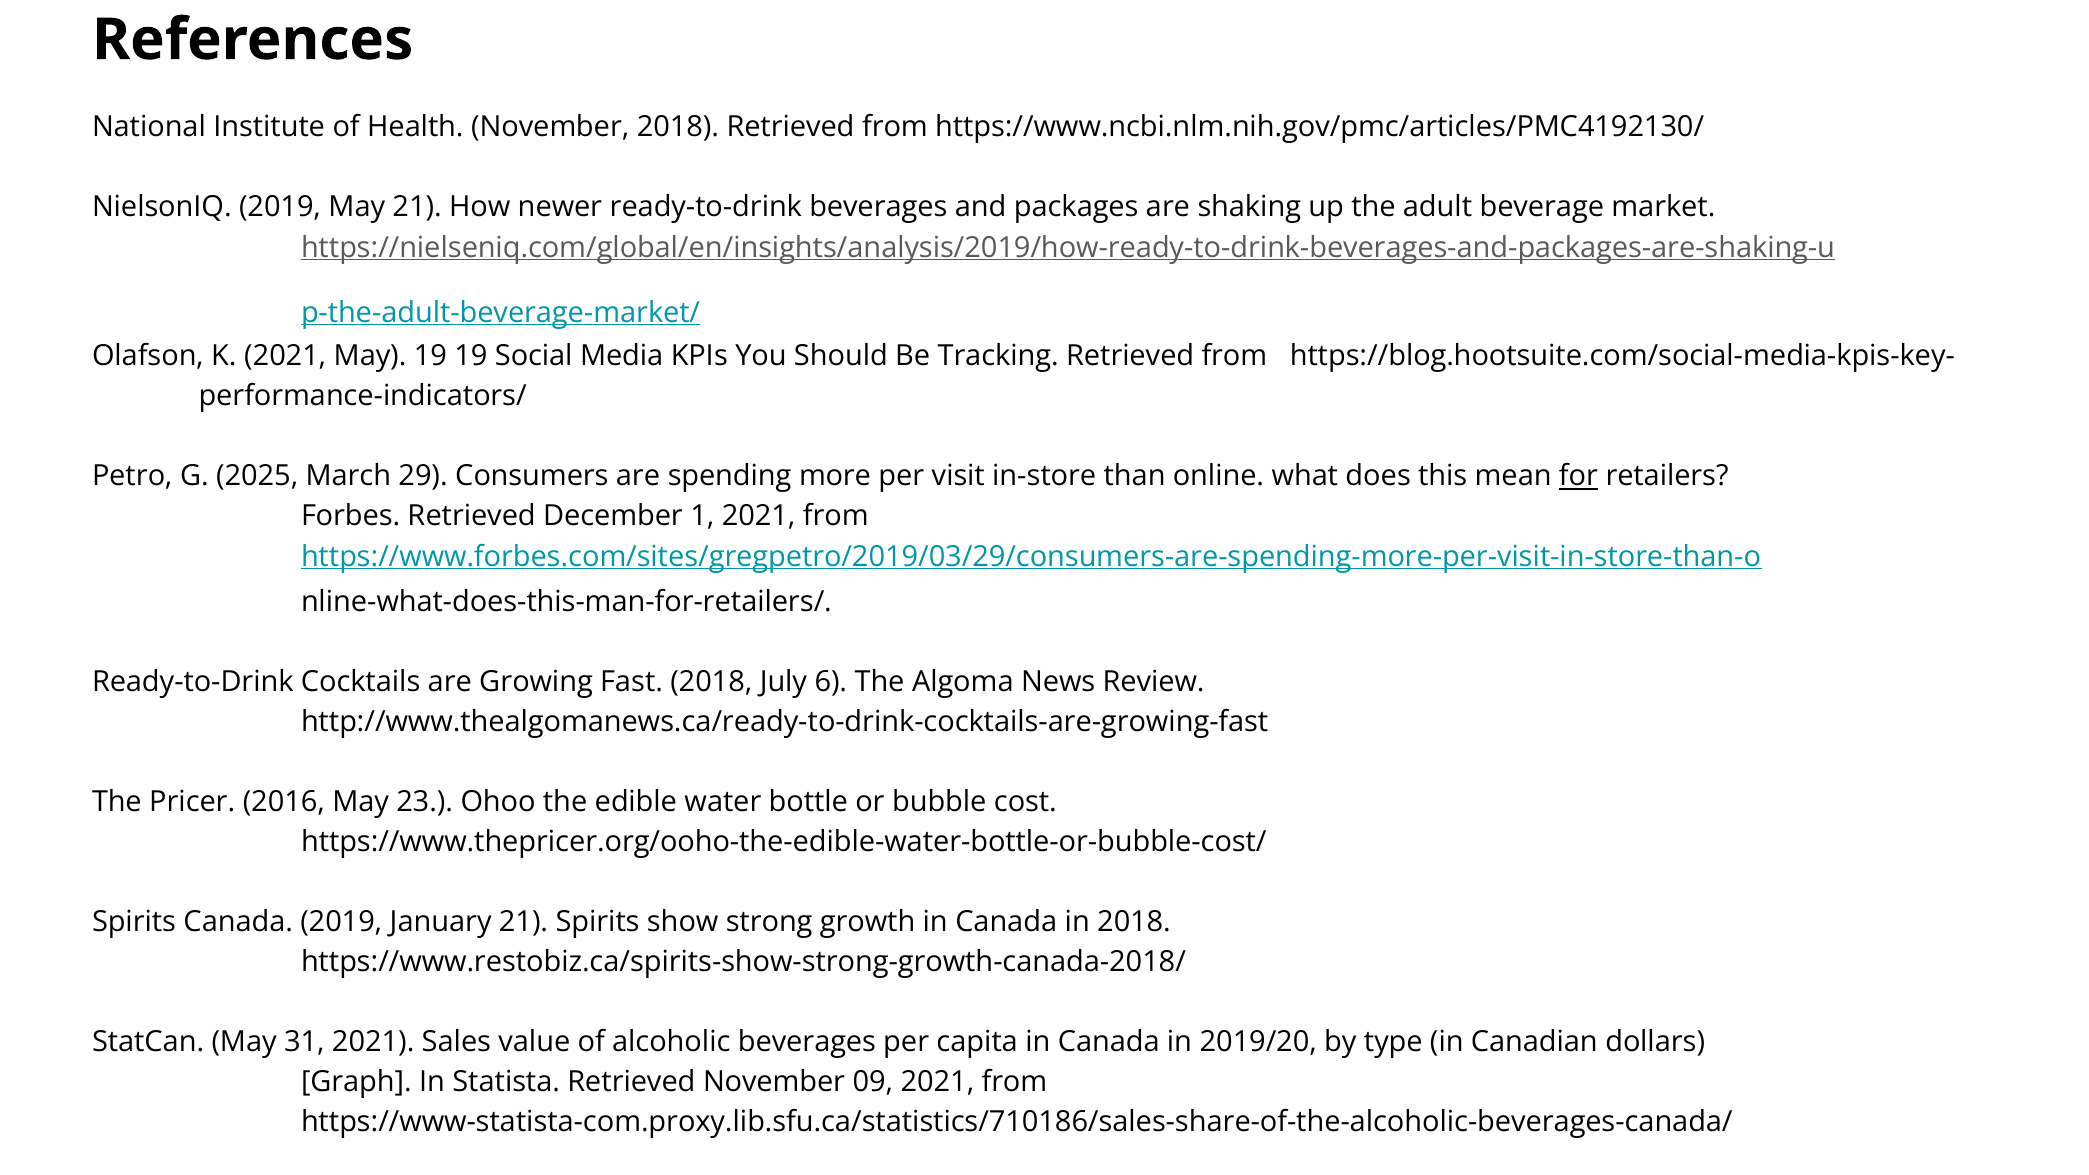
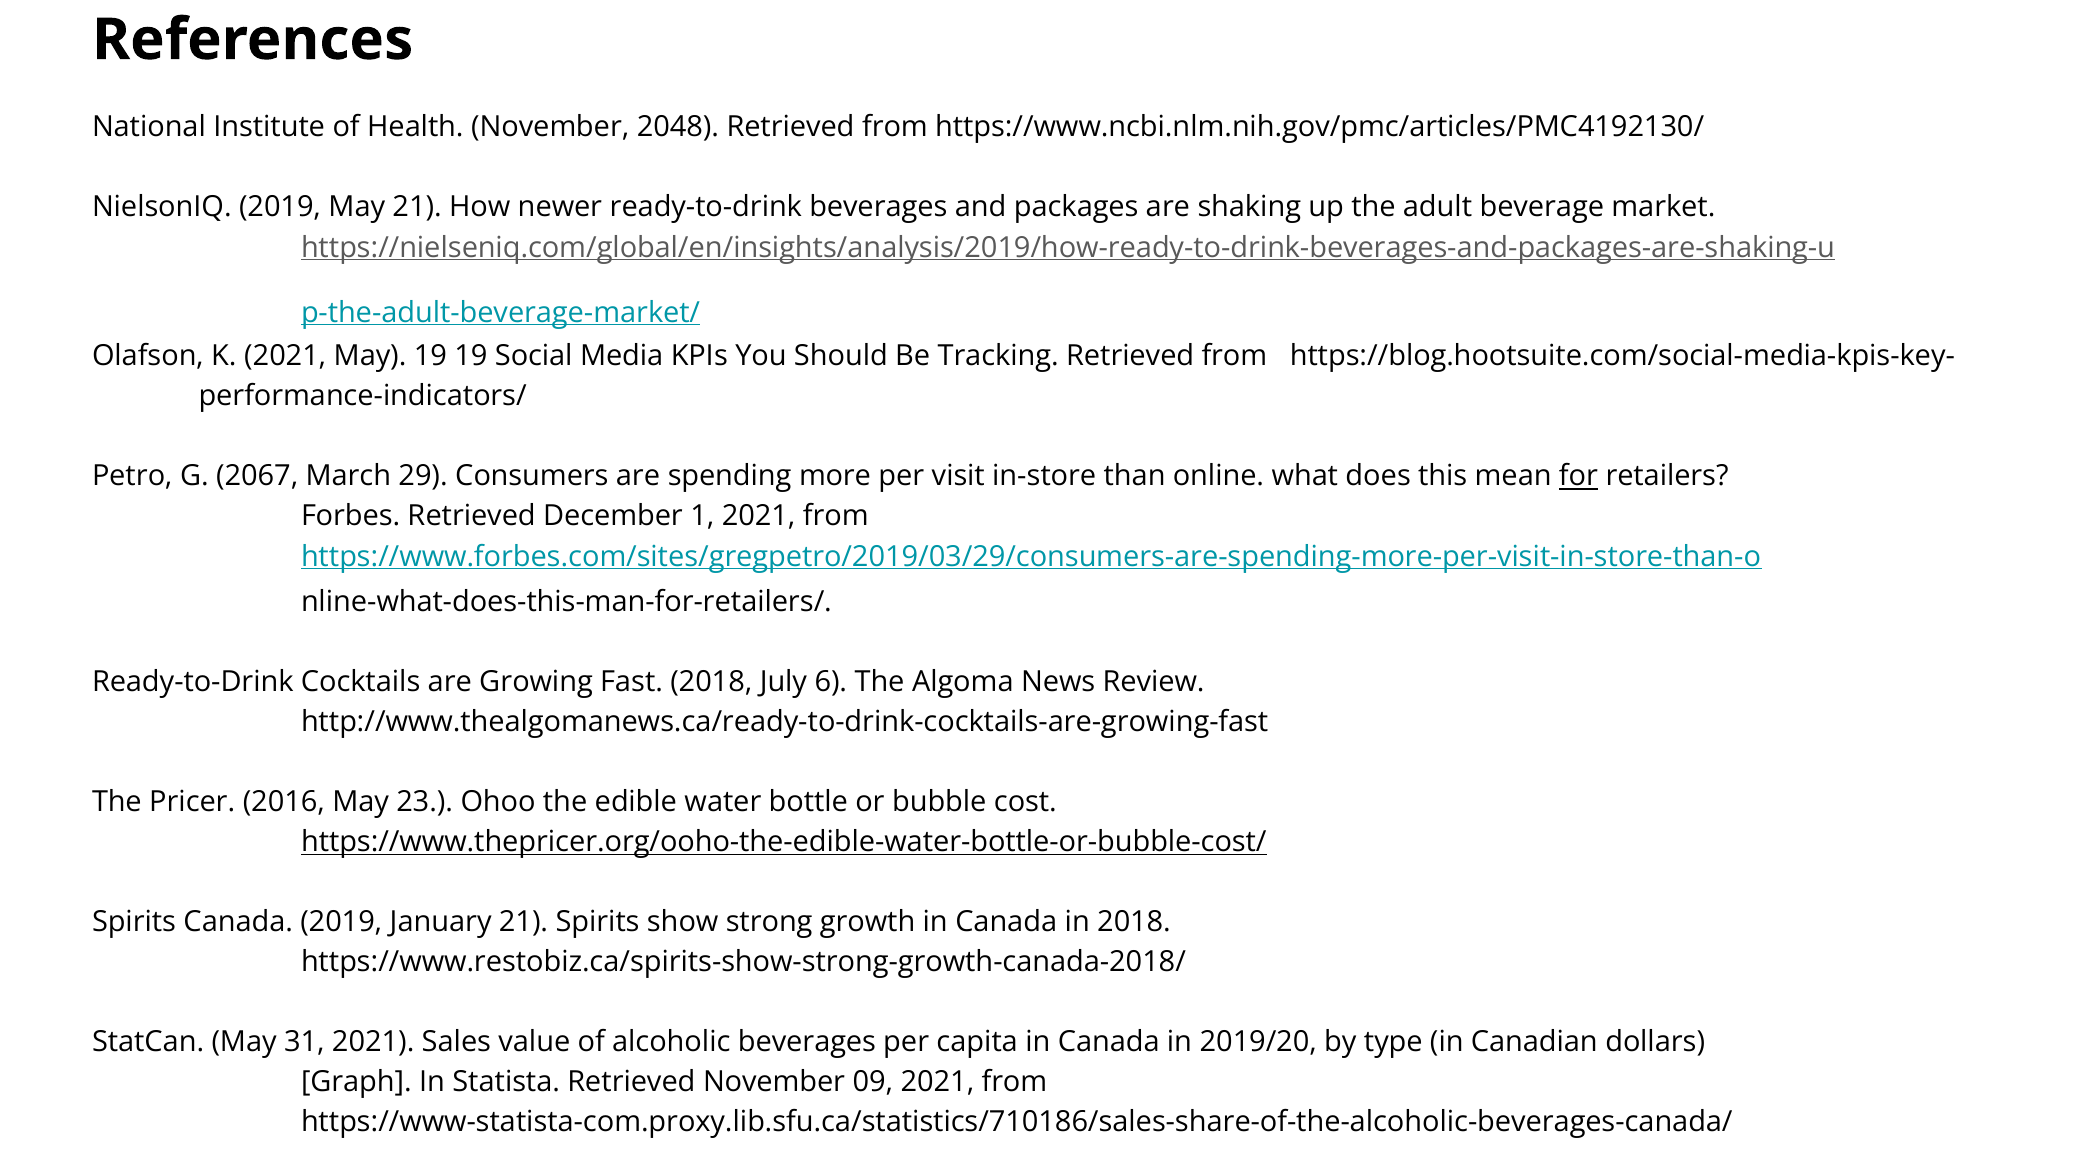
November 2018: 2018 -> 2048 (678, 127)
2025: 2025 -> 2067 (257, 476)
https://www.thepricer.org/ooho-the-edible-water-bottle-or-bubble-cost/ underline: none -> present (784, 842)
